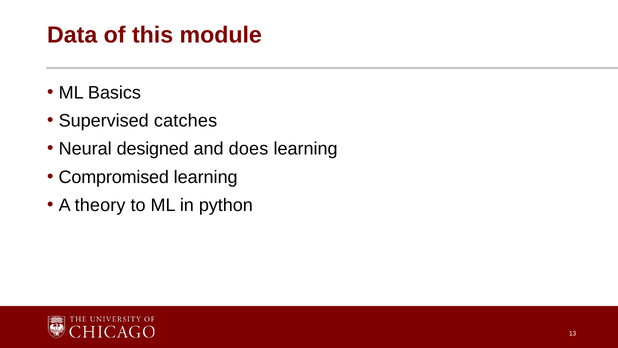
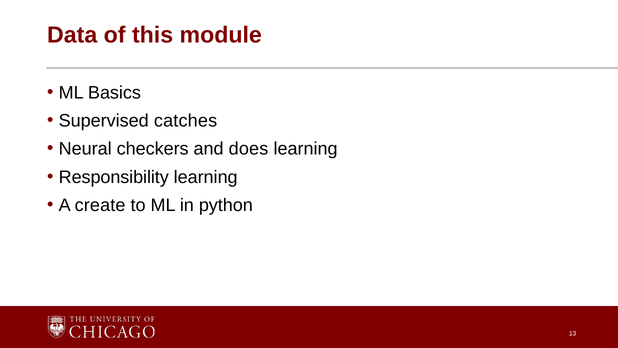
designed: designed -> checkers (153, 149)
Compromised: Compromised -> Responsibility (114, 177)
theory: theory -> create (100, 205)
